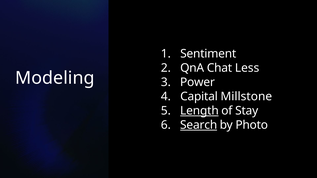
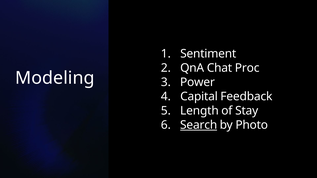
Less: Less -> Proc (247, 68)
Millstone: Millstone -> Feedback (246, 97)
Length underline: present -> none (199, 111)
